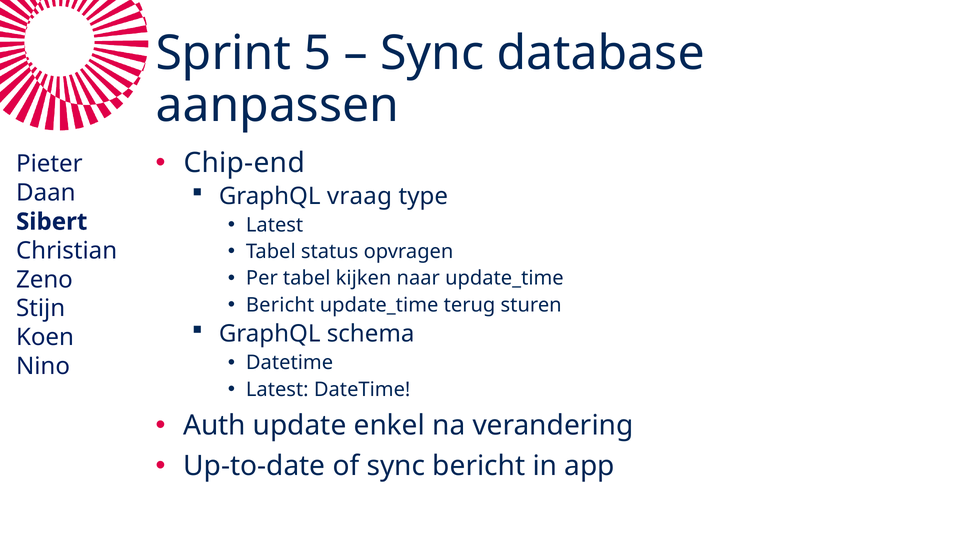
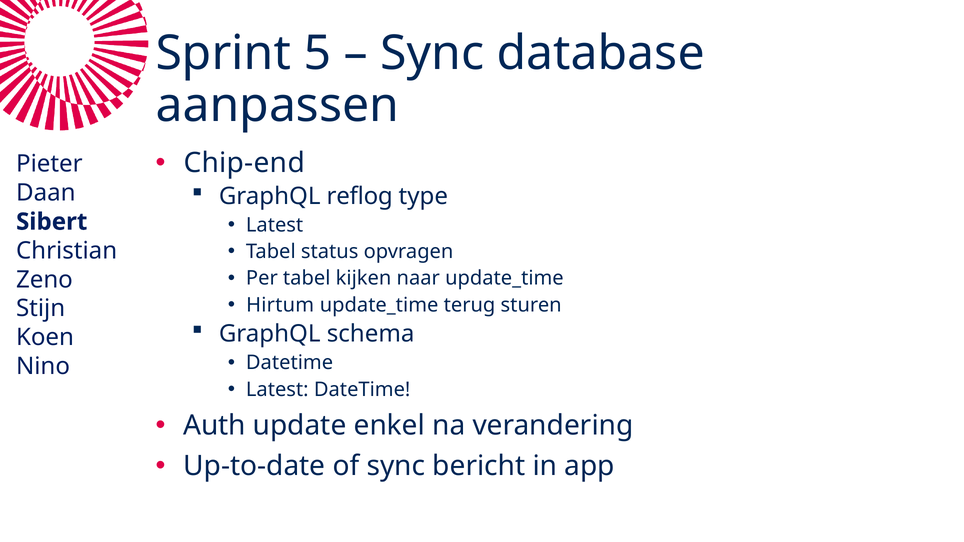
vraag: vraag -> reflog (360, 196)
Bericht: Bericht -> Hirtum (280, 305)
